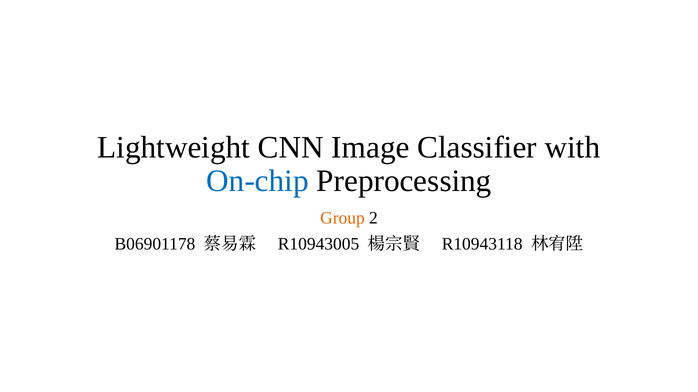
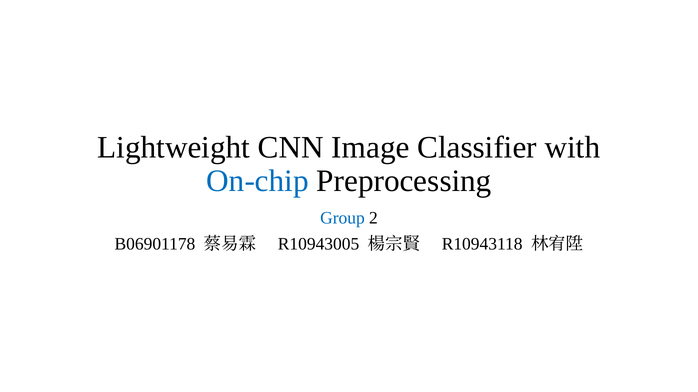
Group colour: orange -> blue (342, 218)
